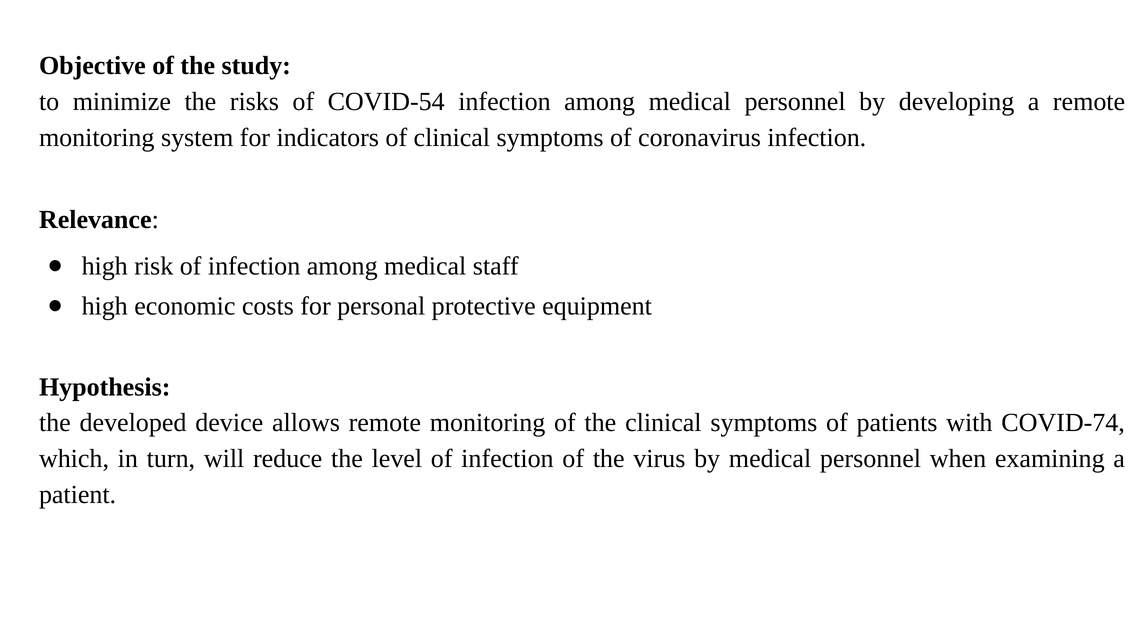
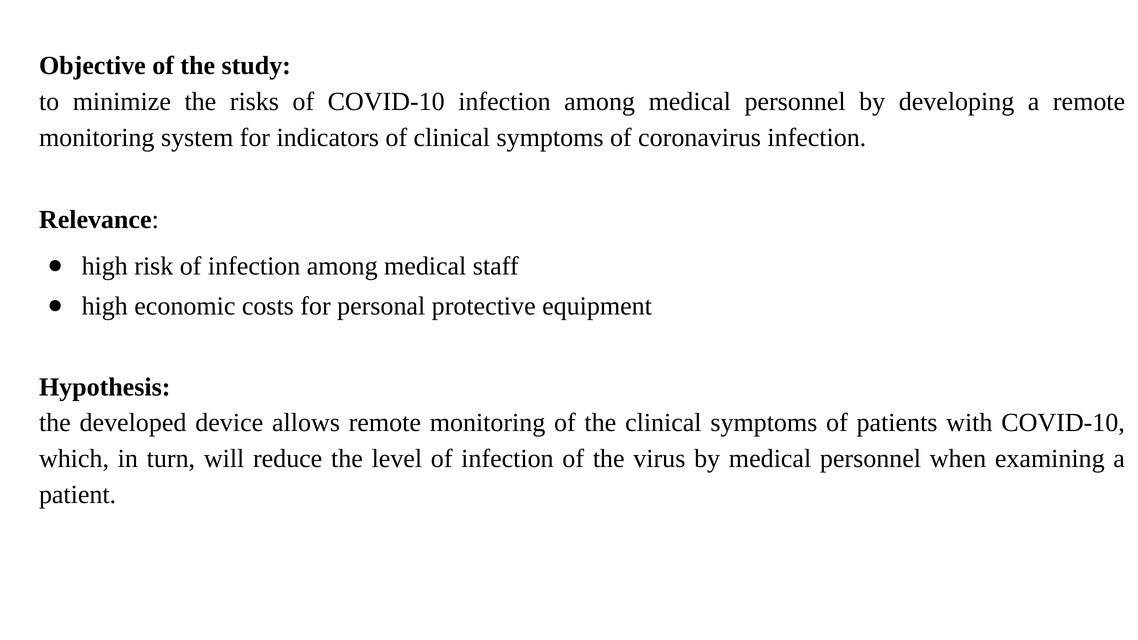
of COVID-54: COVID-54 -> COVID-10 (386, 101)
with COVID-74: COVID-74 -> COVID-10 (1063, 423)
